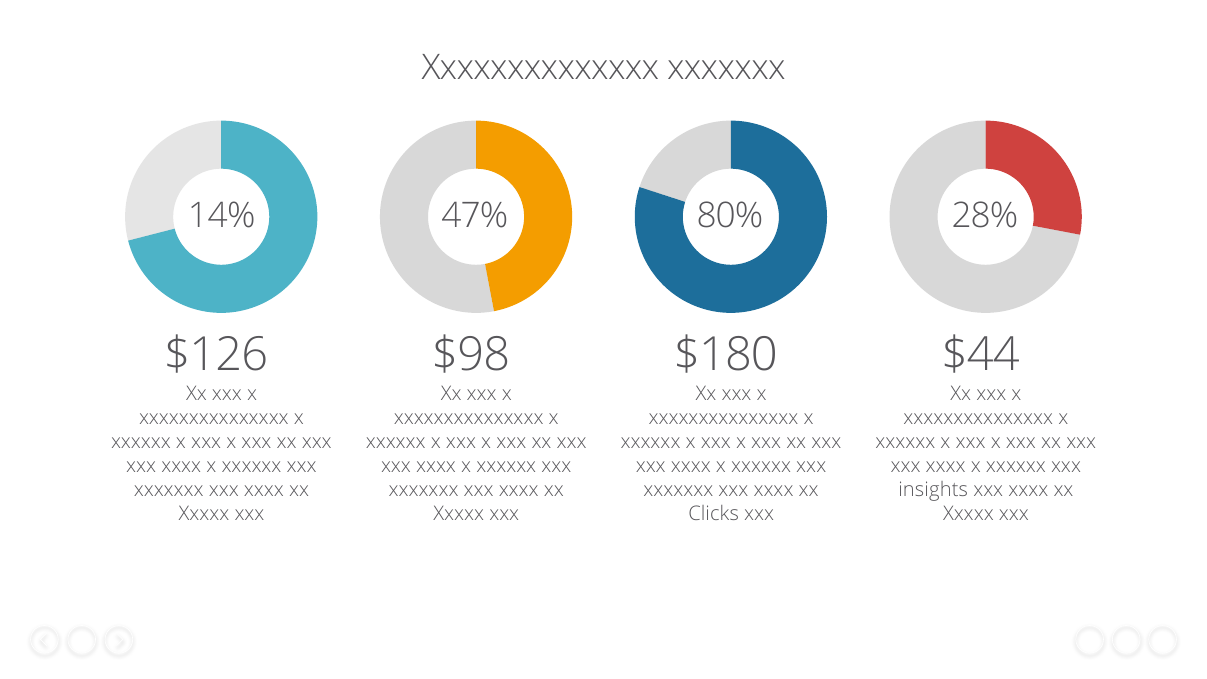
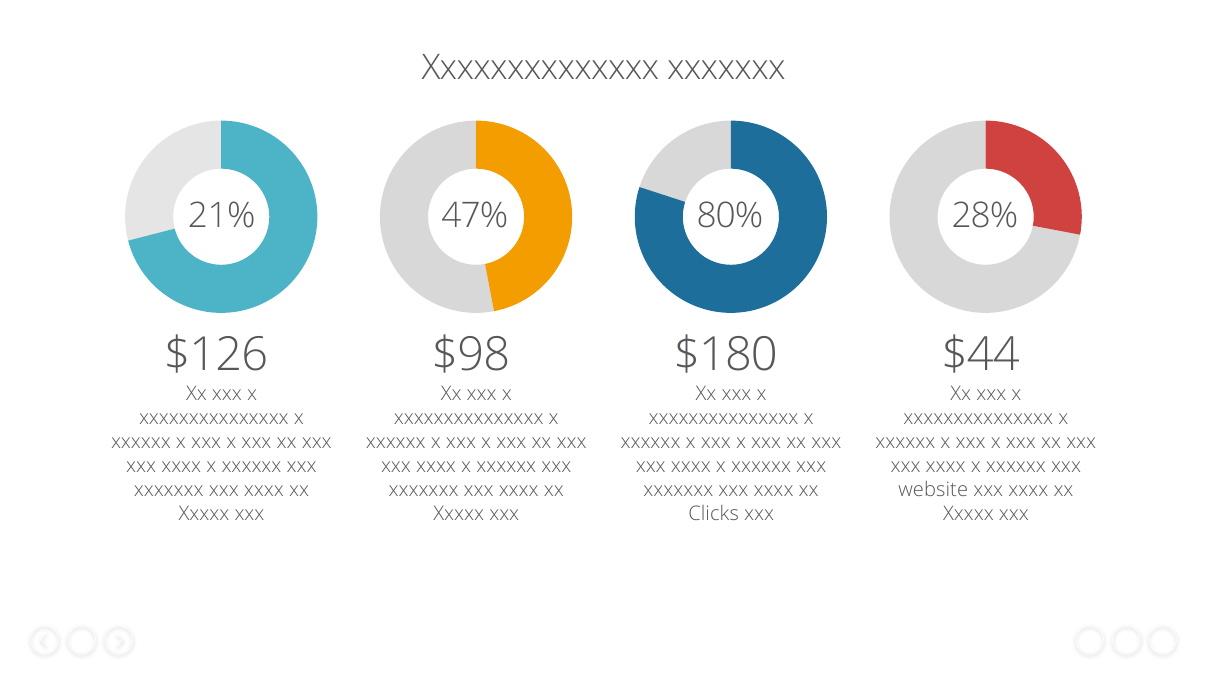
14%: 14% -> 21% (222, 216)
insights: insights -> website (933, 490)
